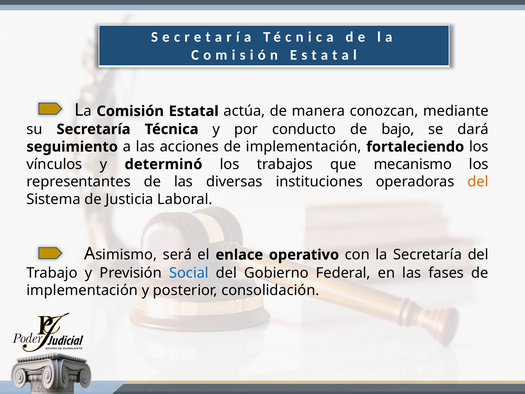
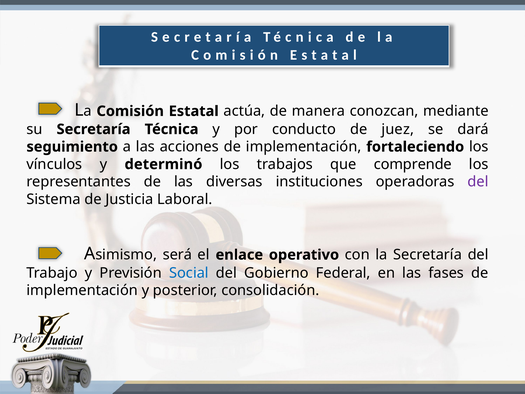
bajo: bajo -> juez (398, 129)
mecanismo: mecanismo -> comprende (413, 164)
del colour: orange -> purple (478, 182)
